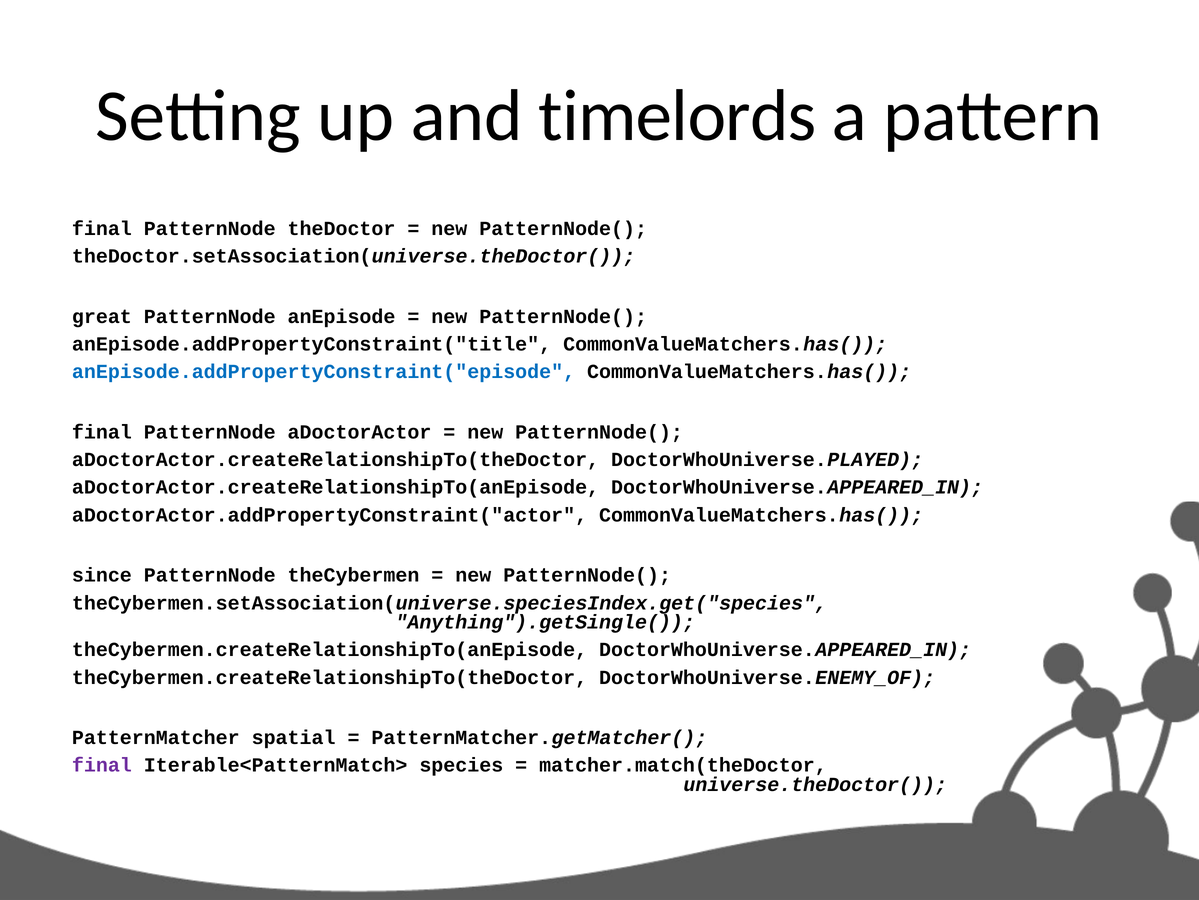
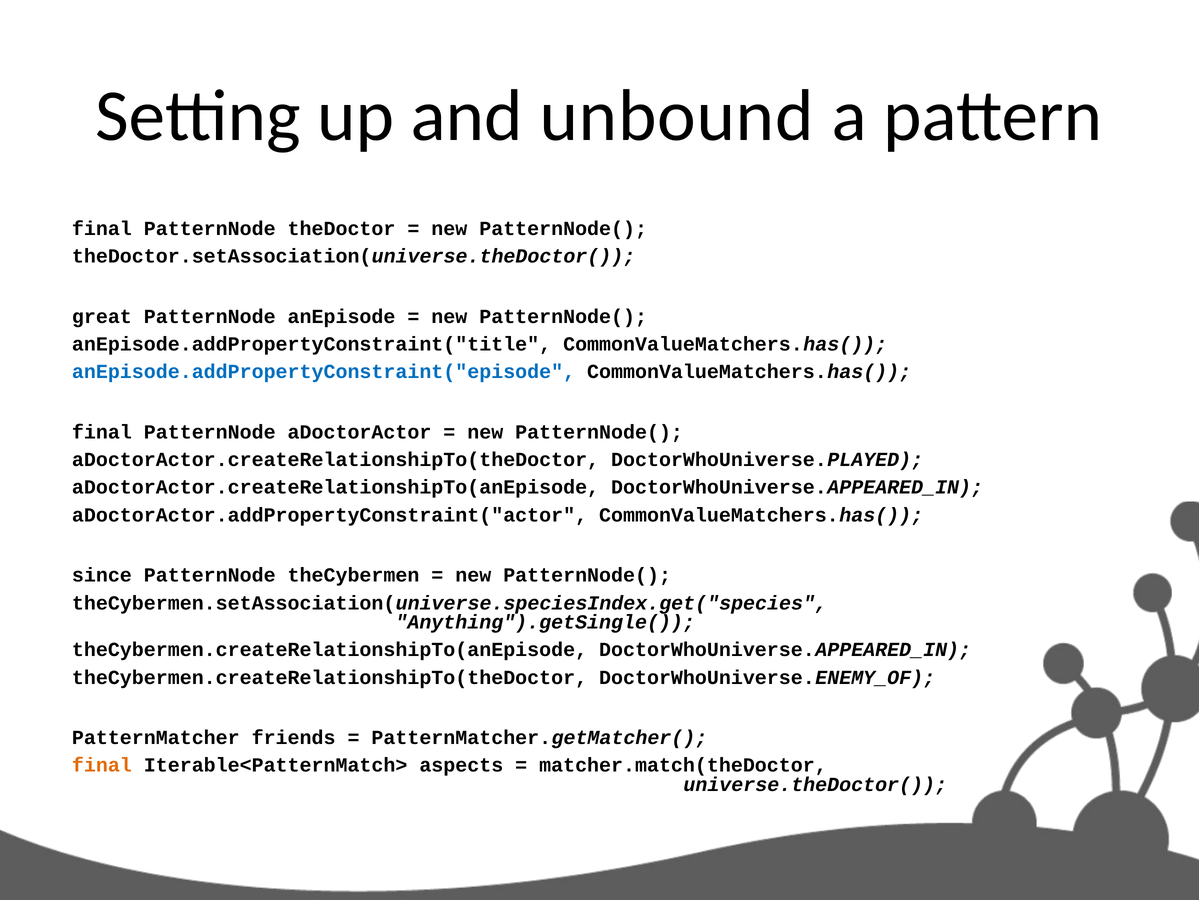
timelords: timelords -> unbound (677, 116)
spatial: spatial -> friends (294, 737)
final colour: purple -> orange (102, 765)
species: species -> aspects (461, 765)
